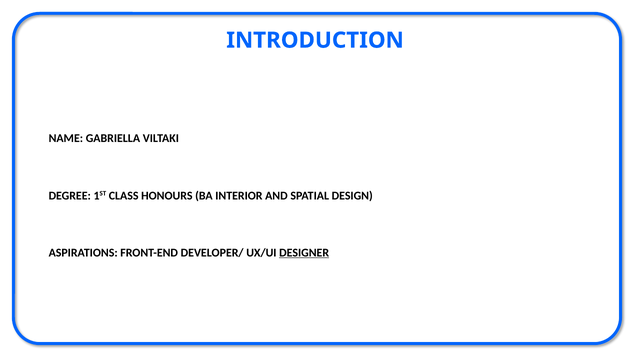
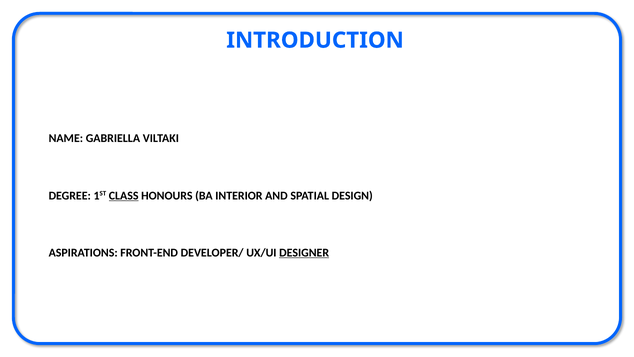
CLASS underline: none -> present (124, 195)
